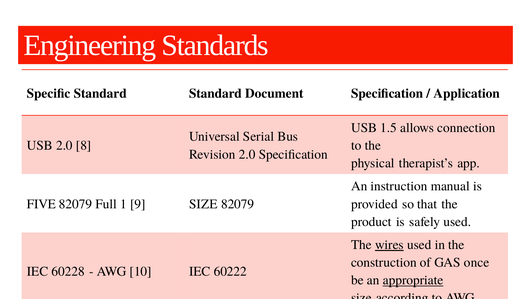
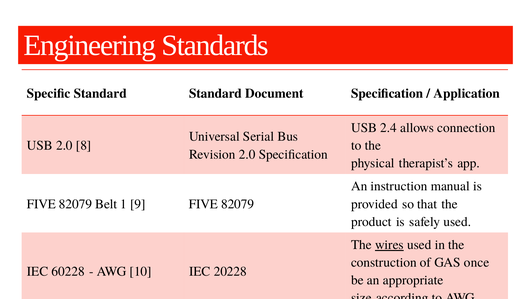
1.5: 1.5 -> 2.4 (389, 128)
Full: Full -> Belt (106, 204)
9 SIZE: SIZE -> FIVE (203, 204)
60222: 60222 -> 20228 (230, 271)
appropriate underline: present -> none (413, 280)
